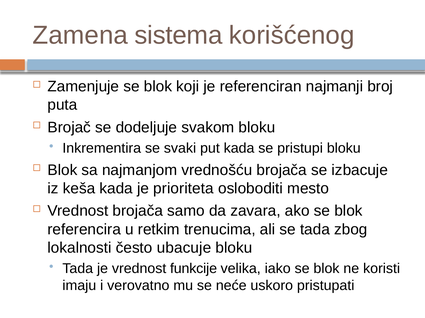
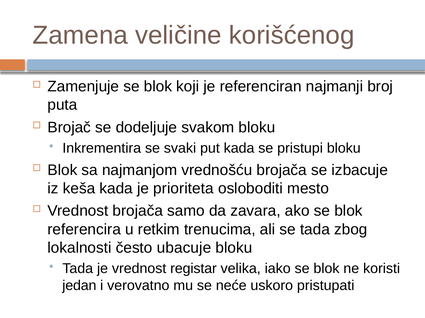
sistema: sistema -> veličine (178, 35)
funkcije: funkcije -> registar (194, 269)
imaju: imaju -> jedan (79, 286)
